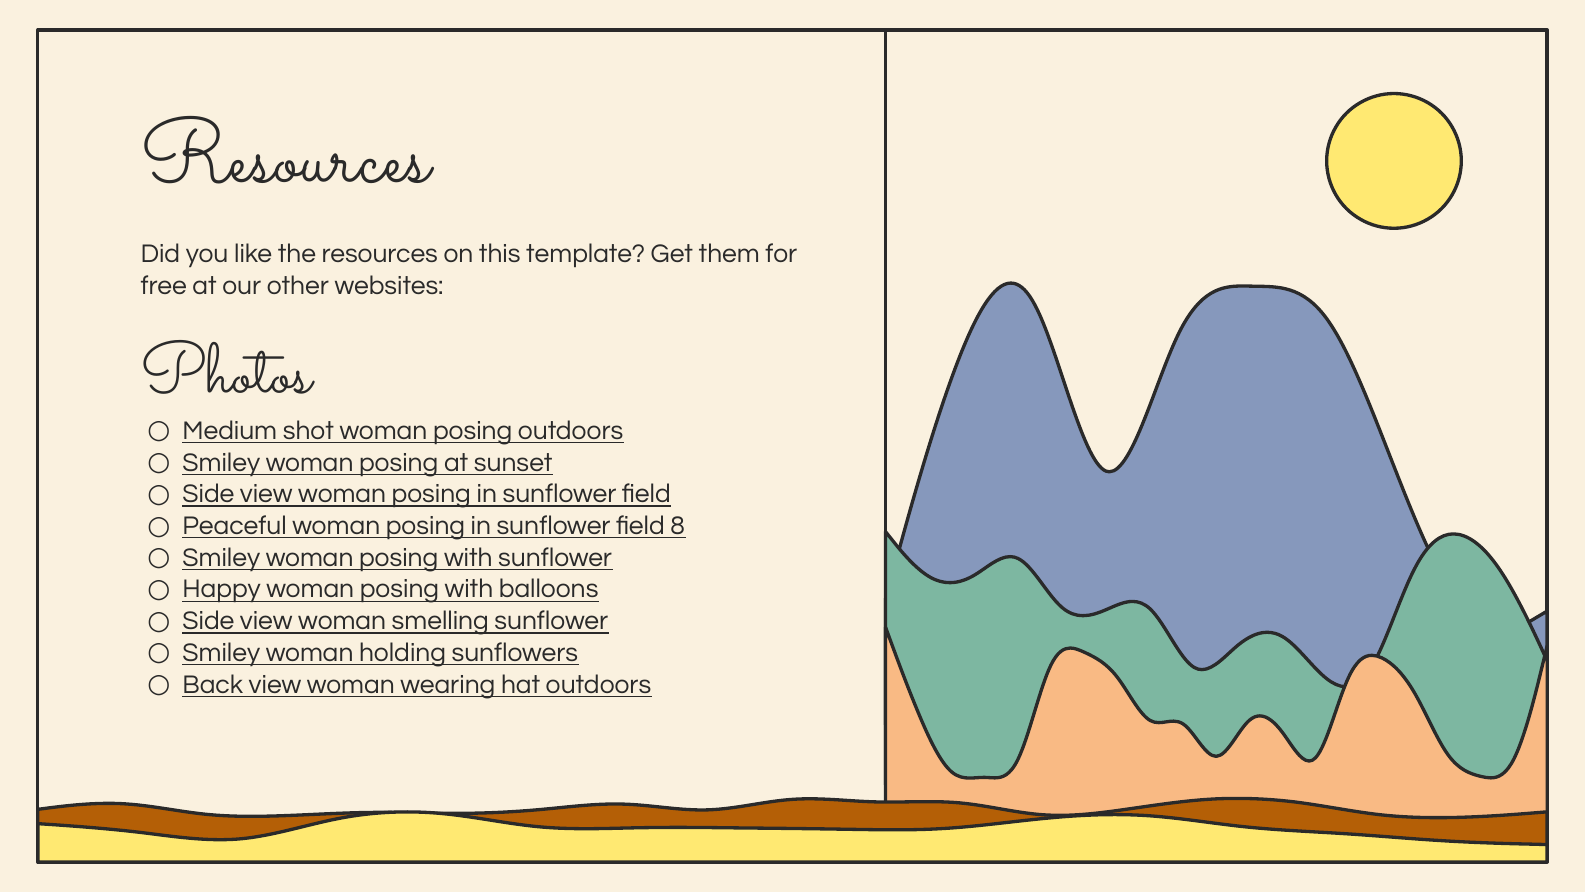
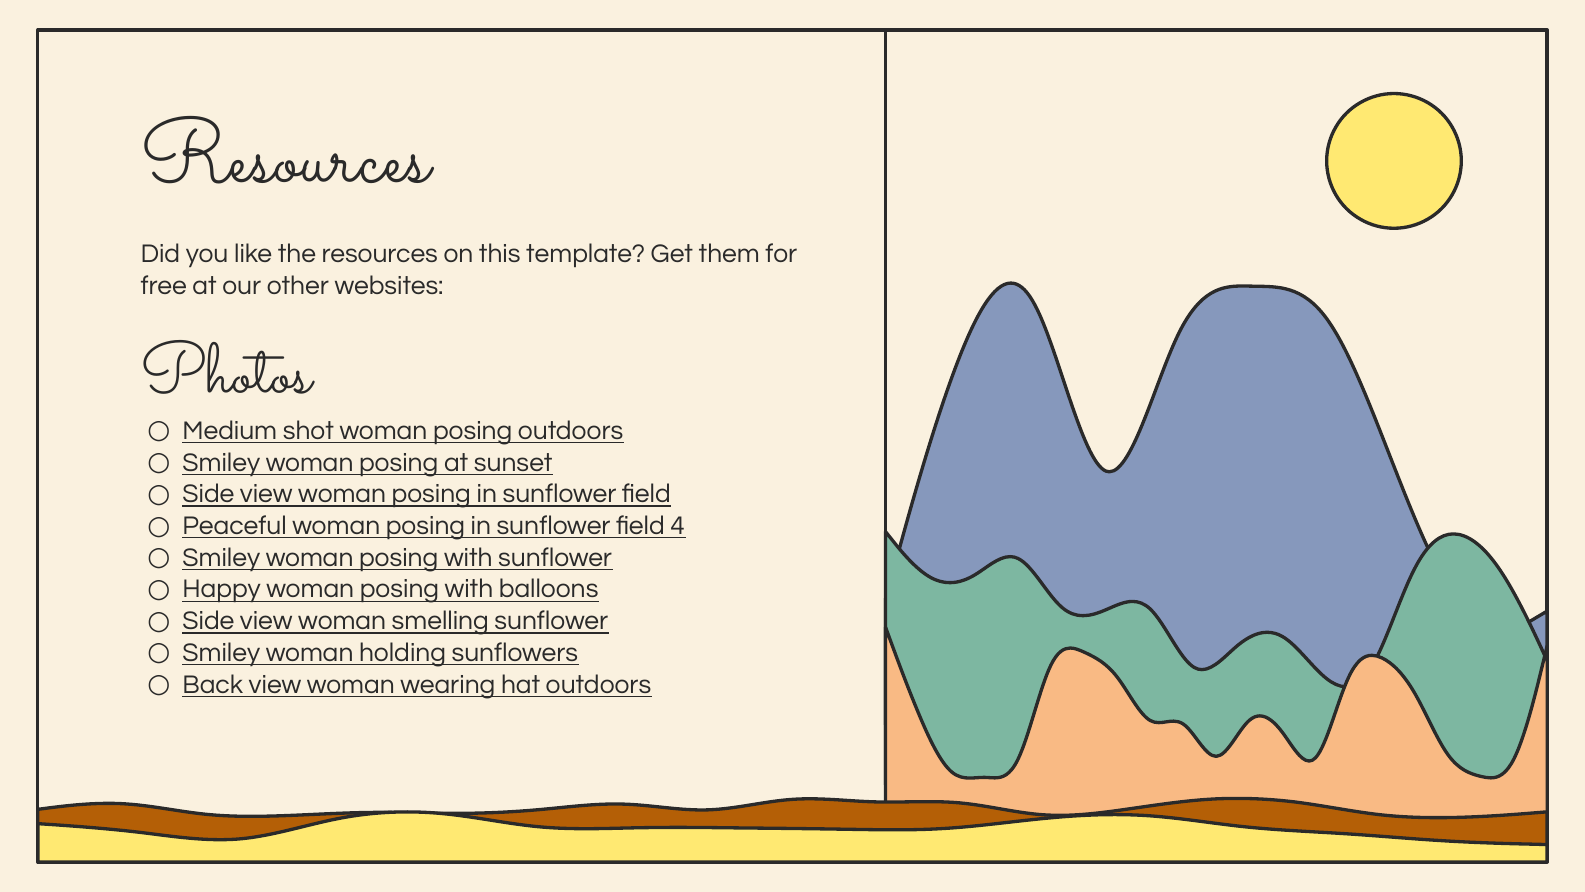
8: 8 -> 4 (678, 526)
